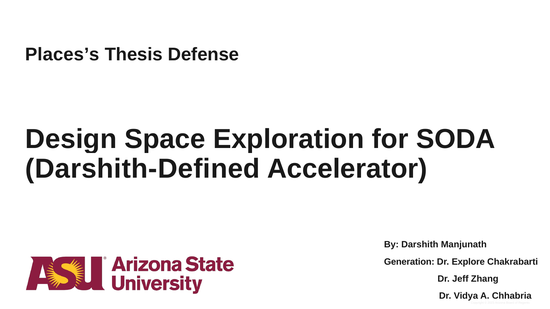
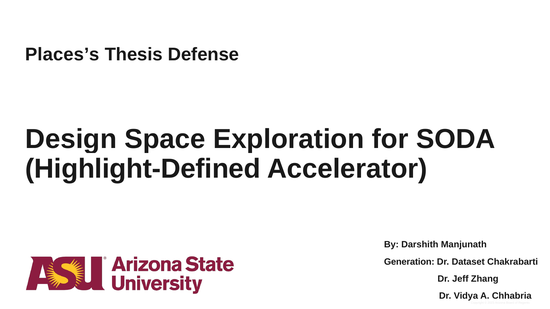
Darshith-Defined: Darshith-Defined -> Highlight-Defined (143, 169)
Explore: Explore -> Dataset (468, 262)
